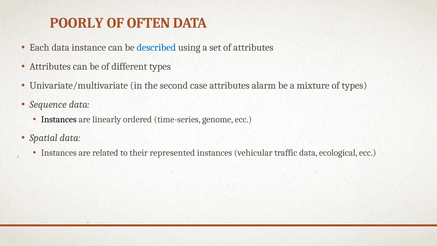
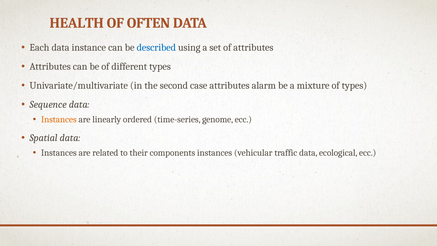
POORLY: POORLY -> HEALTH (77, 23)
Instances colour: black -> orange (59, 119)
represented: represented -> components (172, 153)
